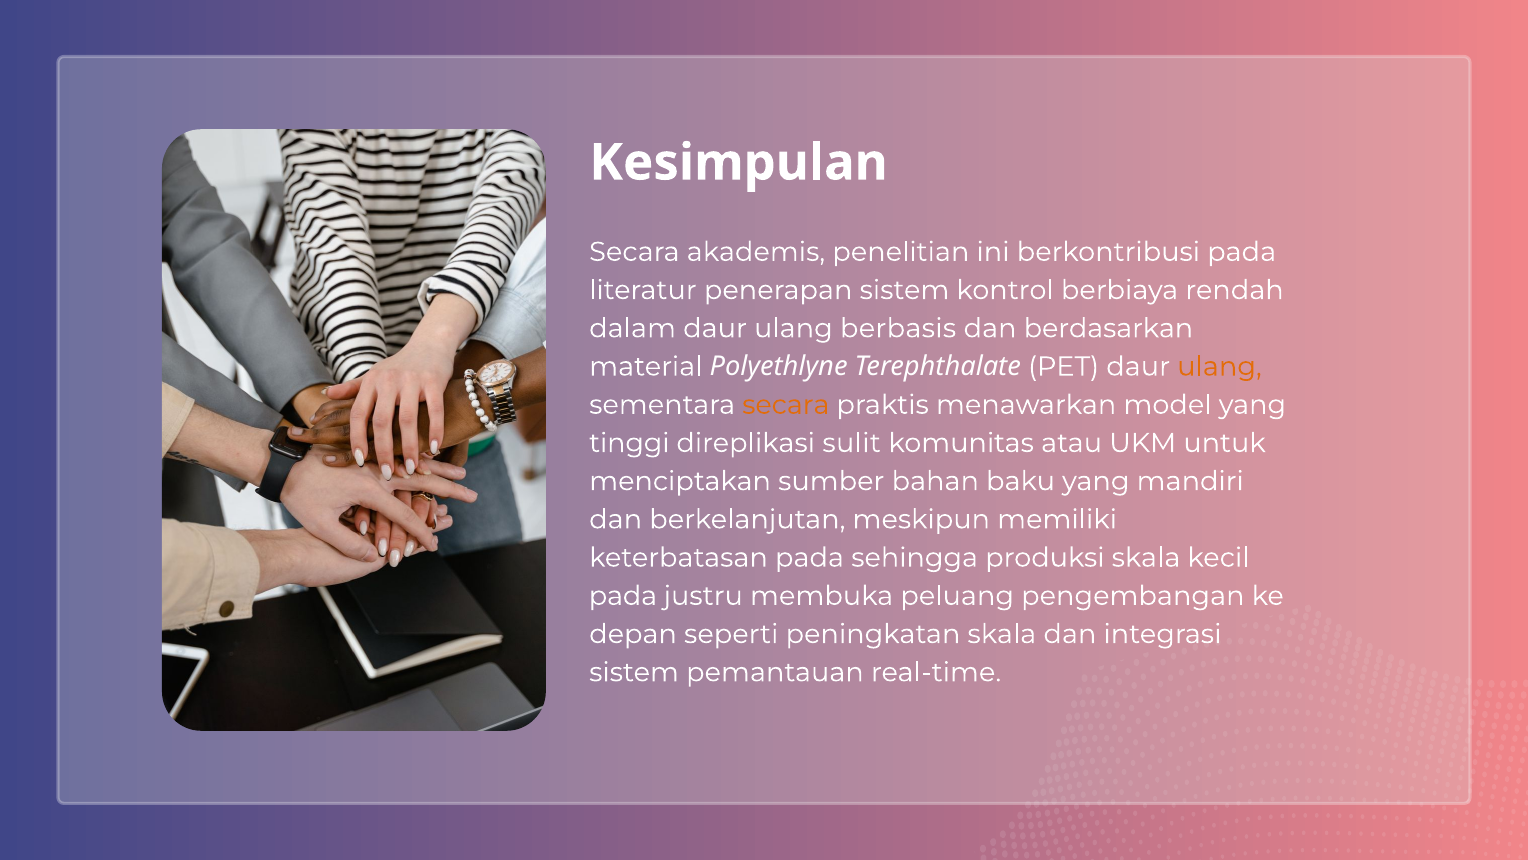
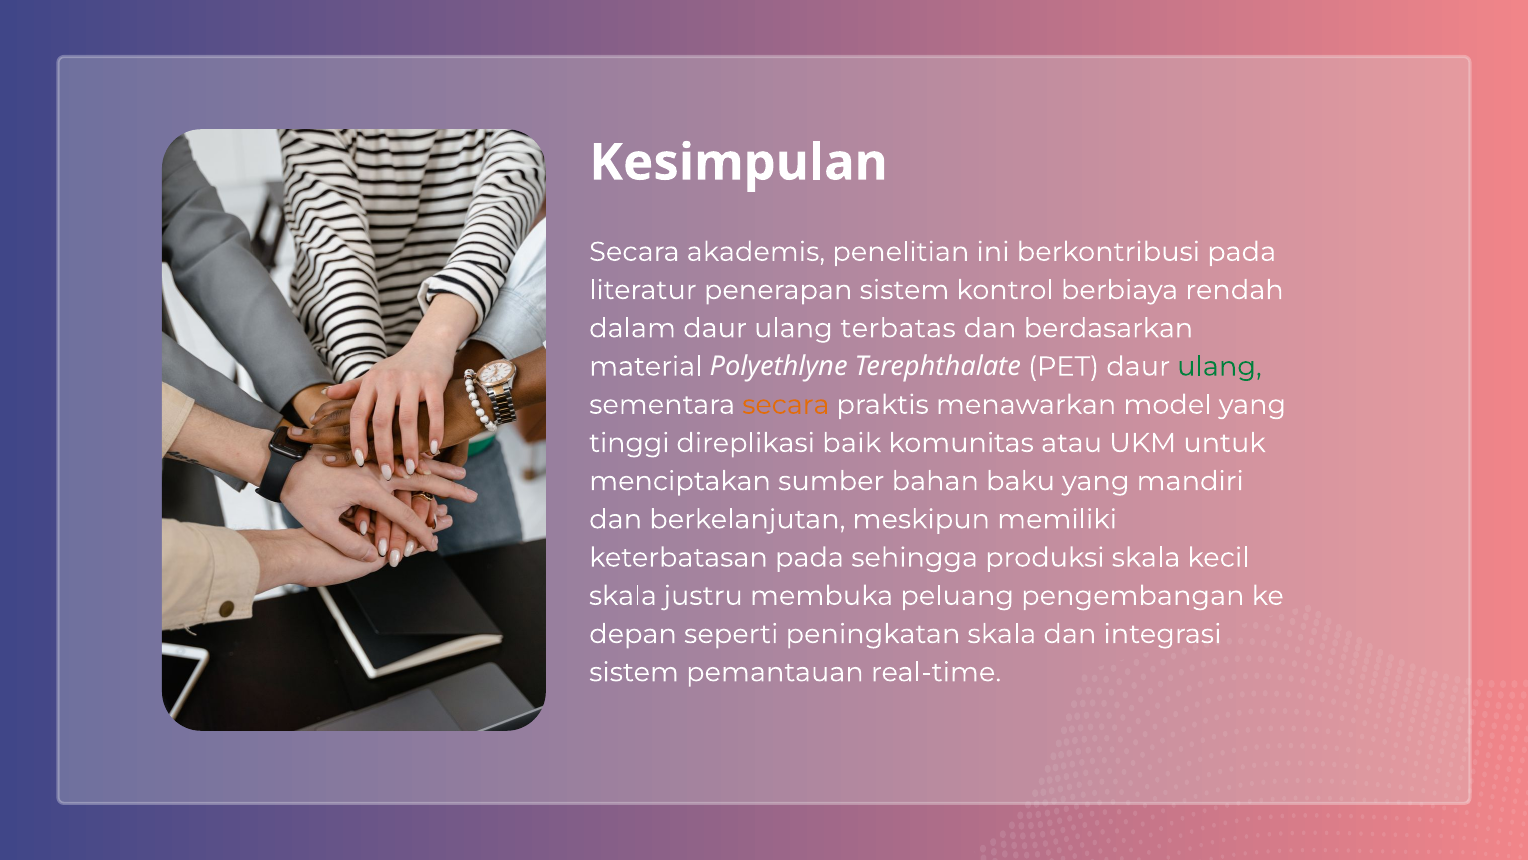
berbasis: berbasis -> terbatas (898, 328)
ulang colour: orange -> green (1219, 366)
sulit: sulit -> baik (852, 443)
pada: pada -> skala (623, 596)
